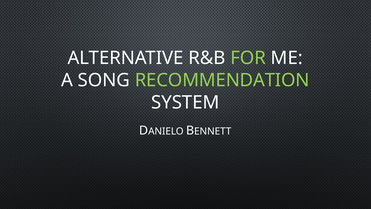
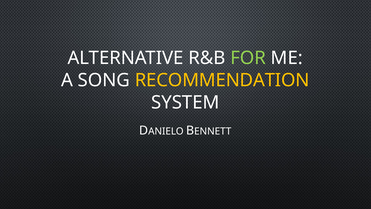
RECOMMENDATION colour: light green -> yellow (222, 80)
